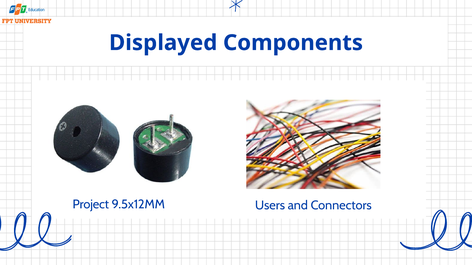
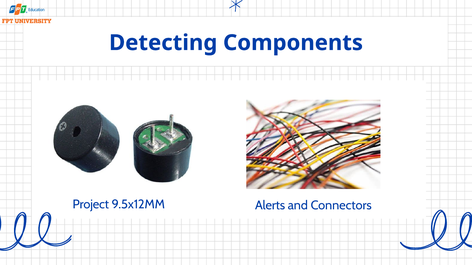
Displayed: Displayed -> Detecting (163, 43)
Users: Users -> Alerts (270, 206)
